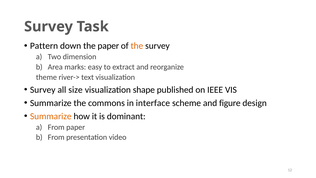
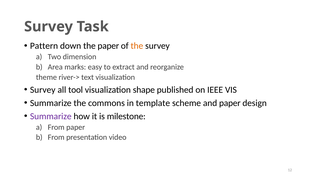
size: size -> tool (76, 90)
interface: interface -> template (153, 103)
and figure: figure -> paper (230, 103)
Summarize colour: orange -> purple (51, 116)
dominant: dominant -> milestone (126, 116)
